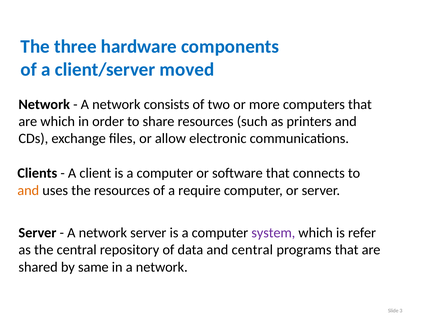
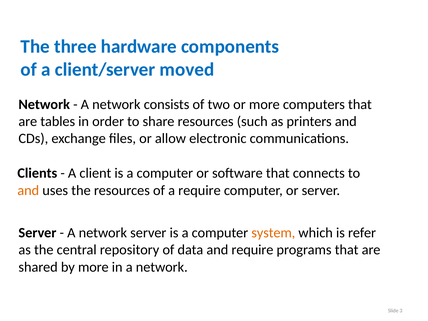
are which: which -> tables (58, 121)
system colour: purple -> orange (273, 233)
and central: central -> require (252, 250)
by same: same -> more (93, 267)
